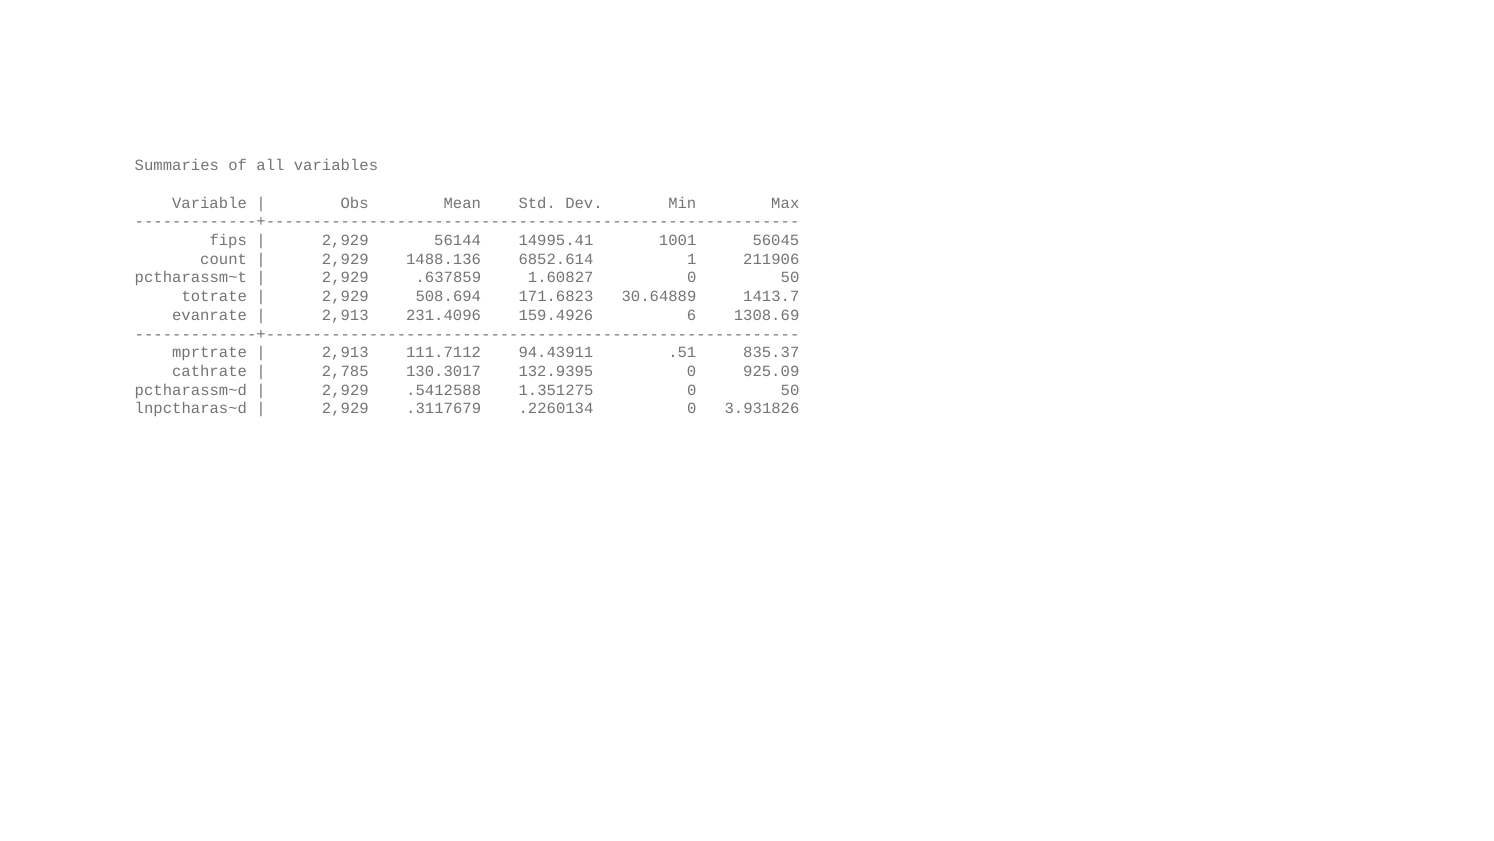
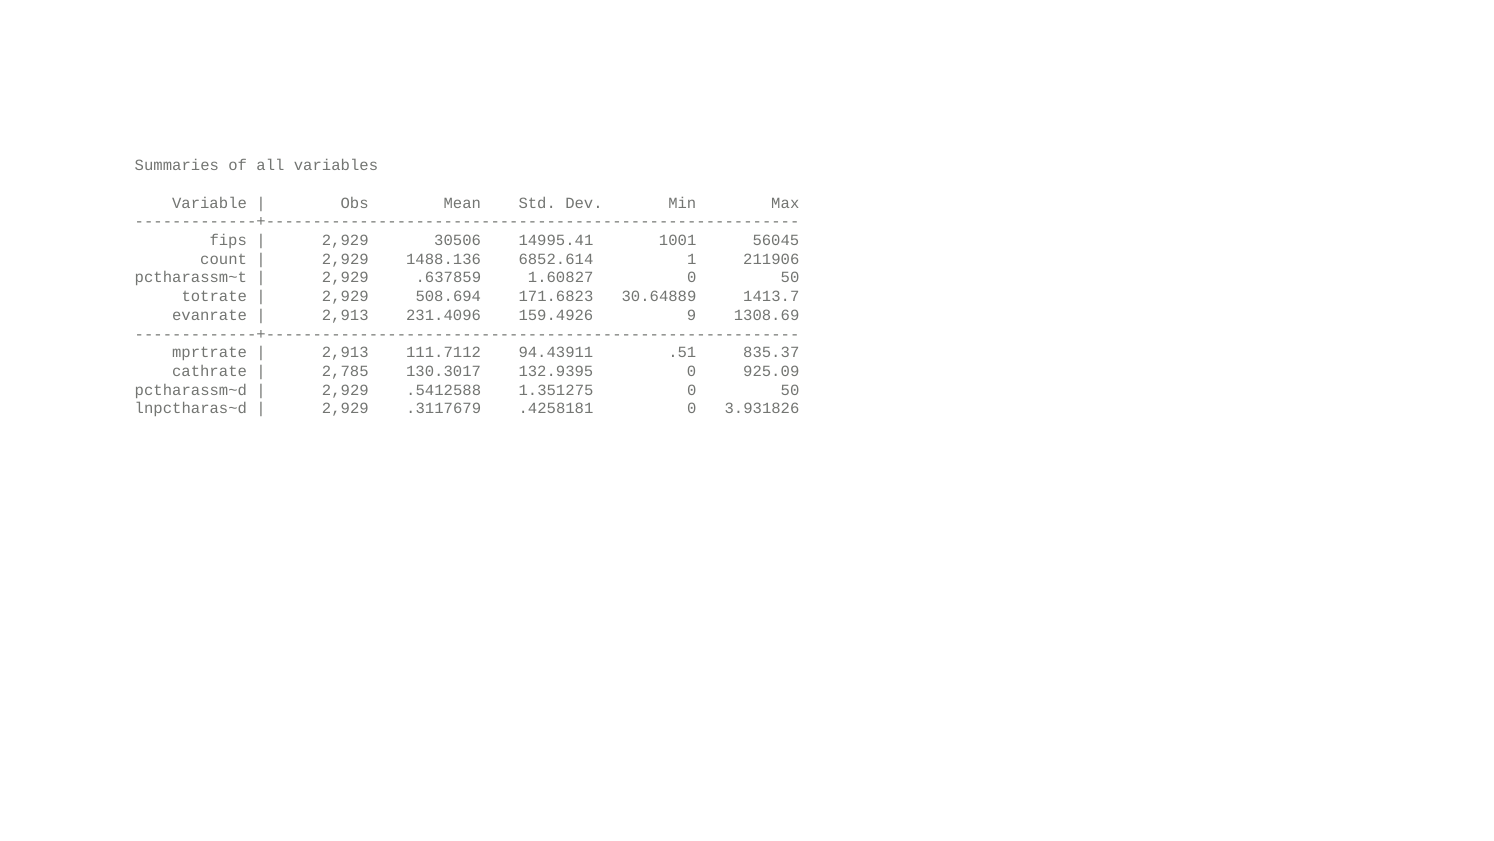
56144: 56144 -> 30506 (458, 240)
6: 6 -> 9 (692, 315)
.2260134: .2260134 -> .4258181 (556, 409)
